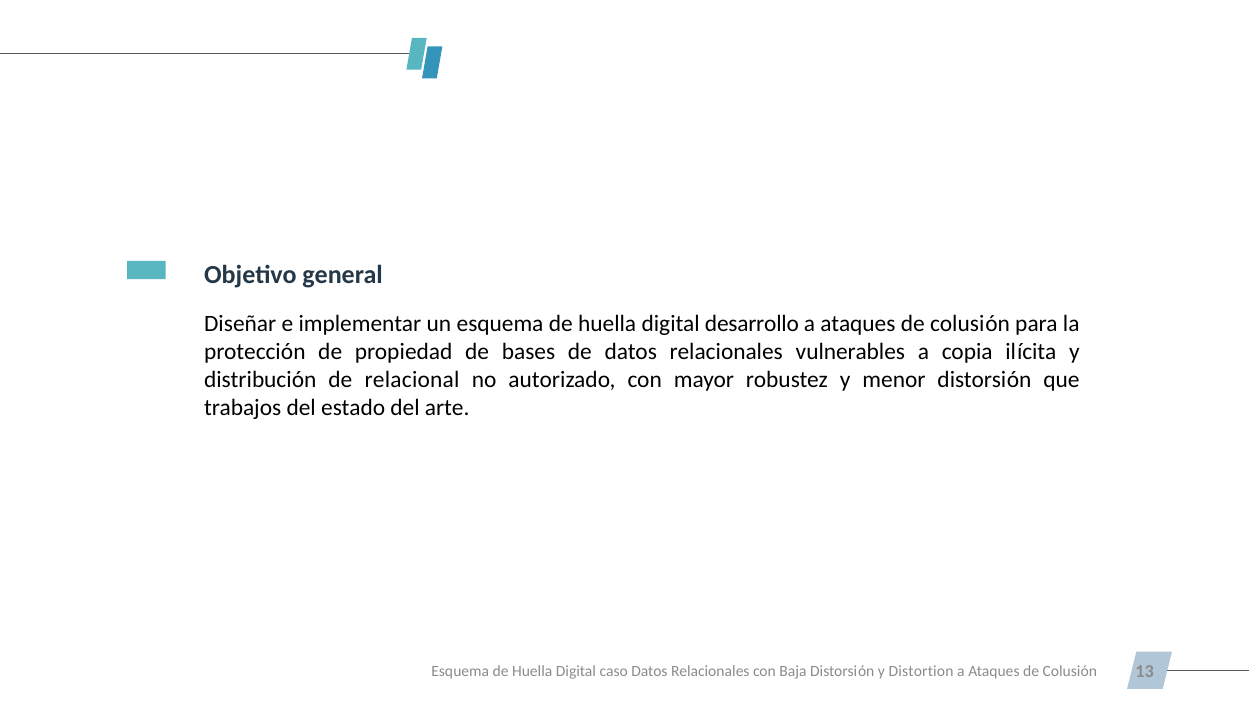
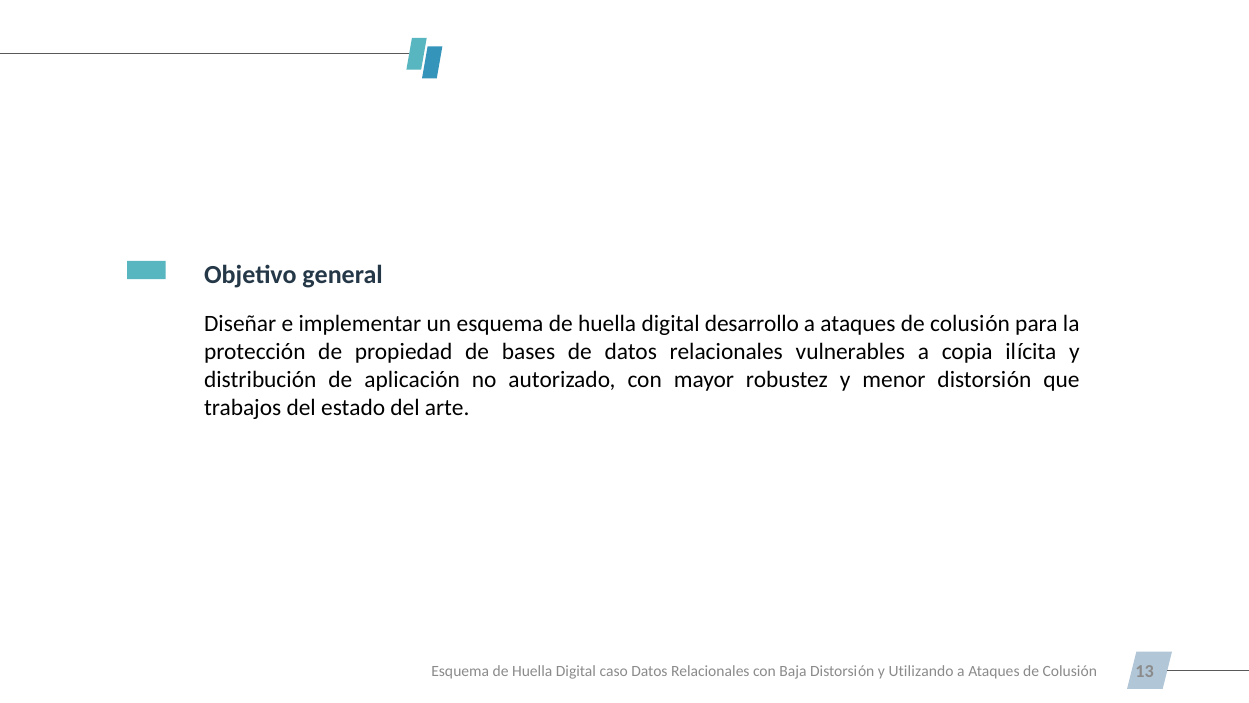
relacional: relacional -> aplicación (412, 380)
Distortion: Distortion -> Utilizando (921, 671)
